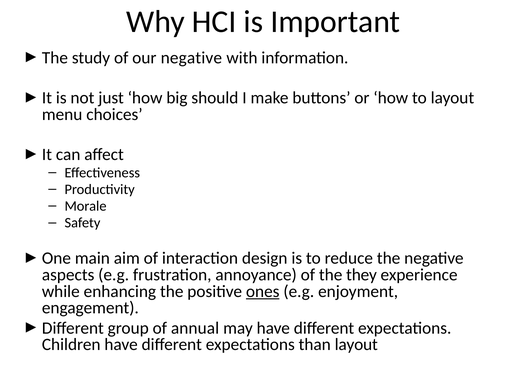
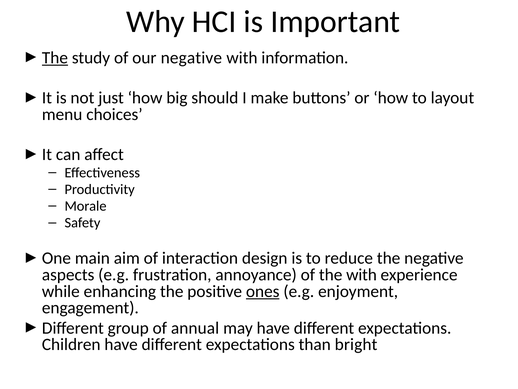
The underline: none -> present (55, 58)
the they: they -> with (362, 274)
than layout: layout -> bright (356, 344)
